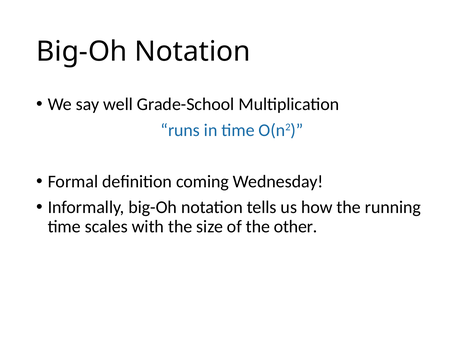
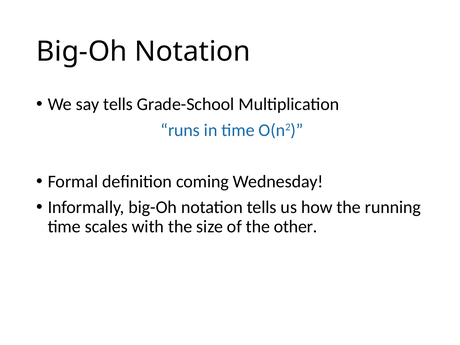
say well: well -> tells (118, 104)
